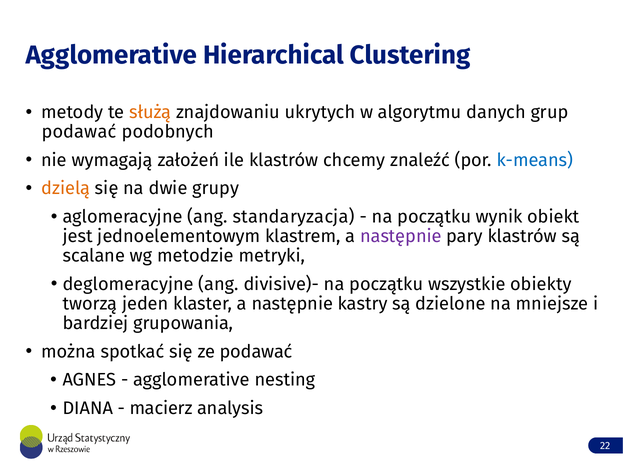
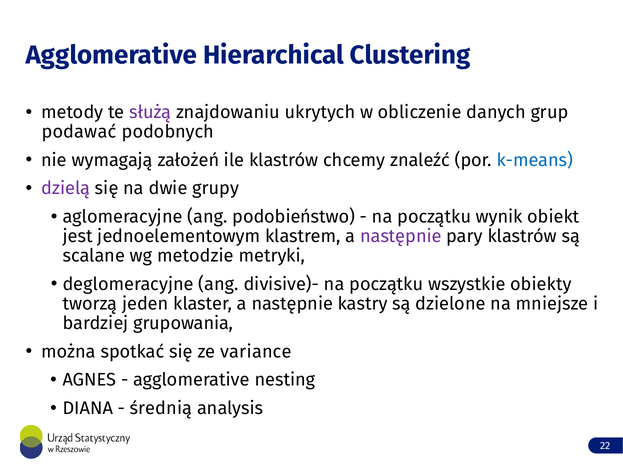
służą colour: orange -> purple (150, 112)
algorytmu: algorytmu -> obliczenie (420, 112)
dzielą colour: orange -> purple (66, 189)
standaryzacja: standaryzacja -> podobieństwo (294, 217)
ze podawać: podawać -> variance (256, 352)
macierz: macierz -> średnią (161, 408)
